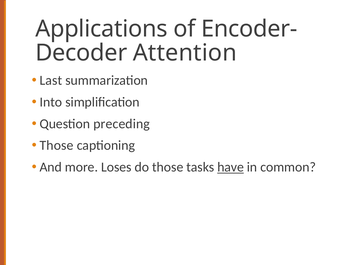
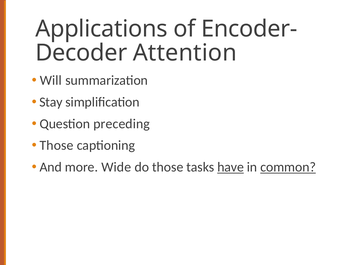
Last: Last -> Will (51, 80)
Into: Into -> Stay (51, 102)
Loses: Loses -> Wide (116, 167)
common underline: none -> present (288, 167)
